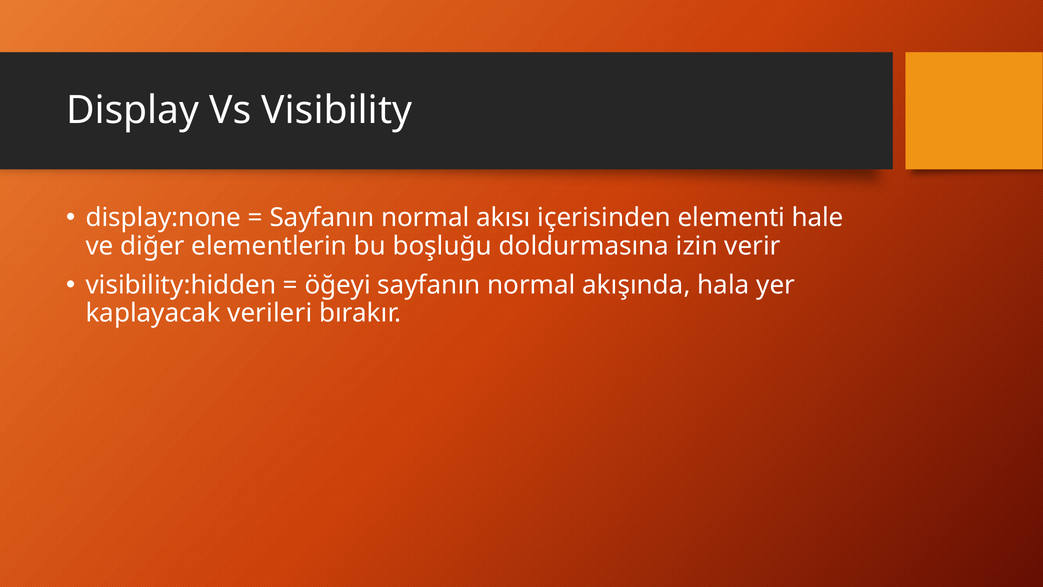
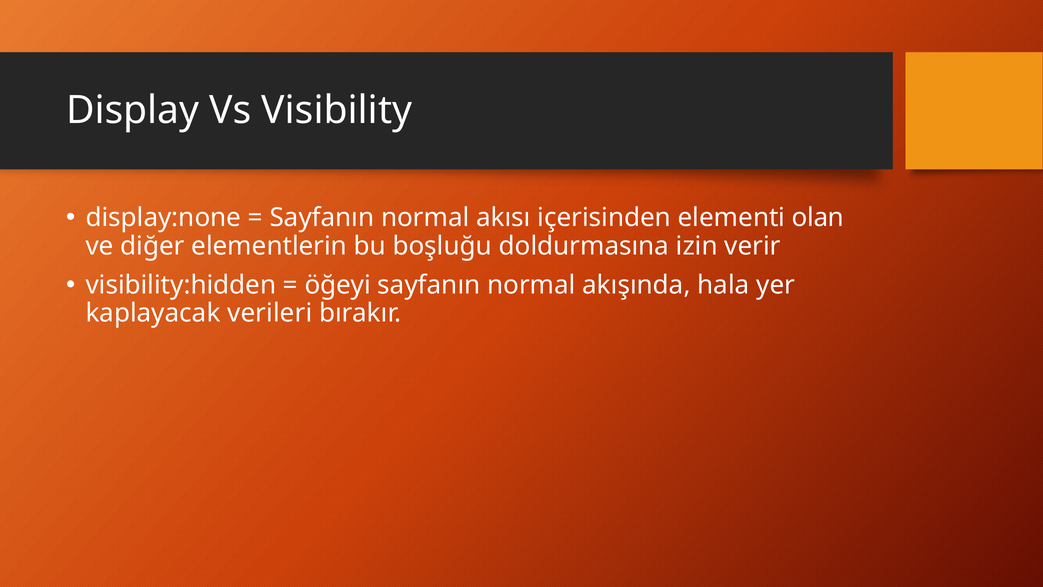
hale: hale -> olan (818, 218)
